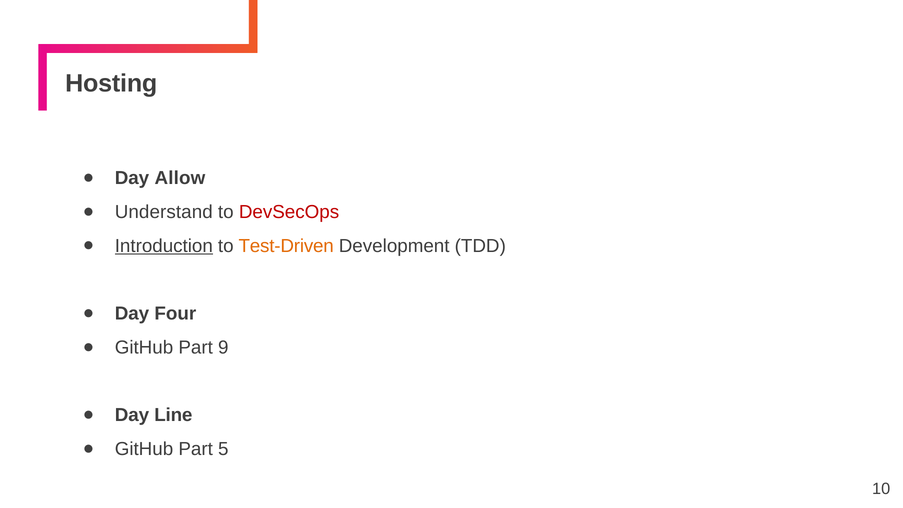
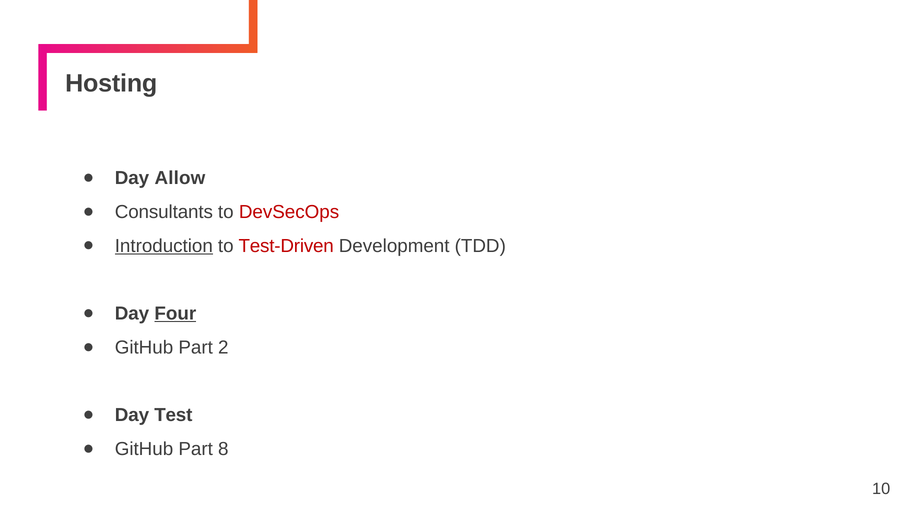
Understand: Understand -> Consultants (164, 212)
Test-Driven colour: orange -> red (286, 246)
Four underline: none -> present (175, 314)
9: 9 -> 2 (223, 347)
Line: Line -> Test (173, 415)
5: 5 -> 8 (223, 449)
